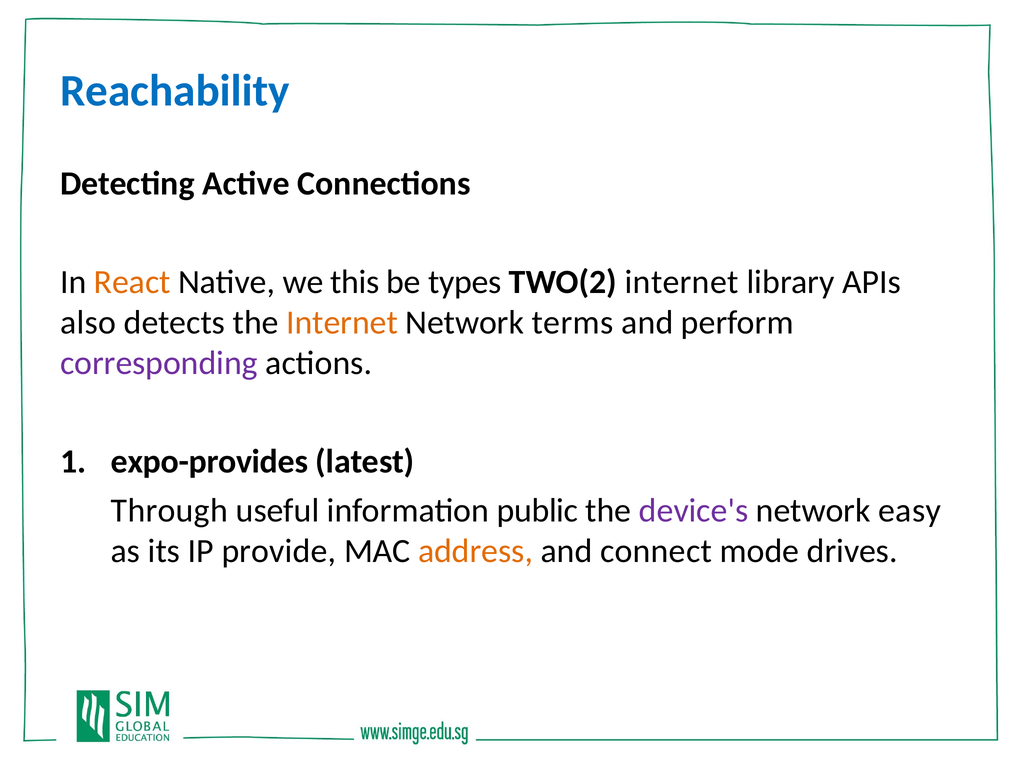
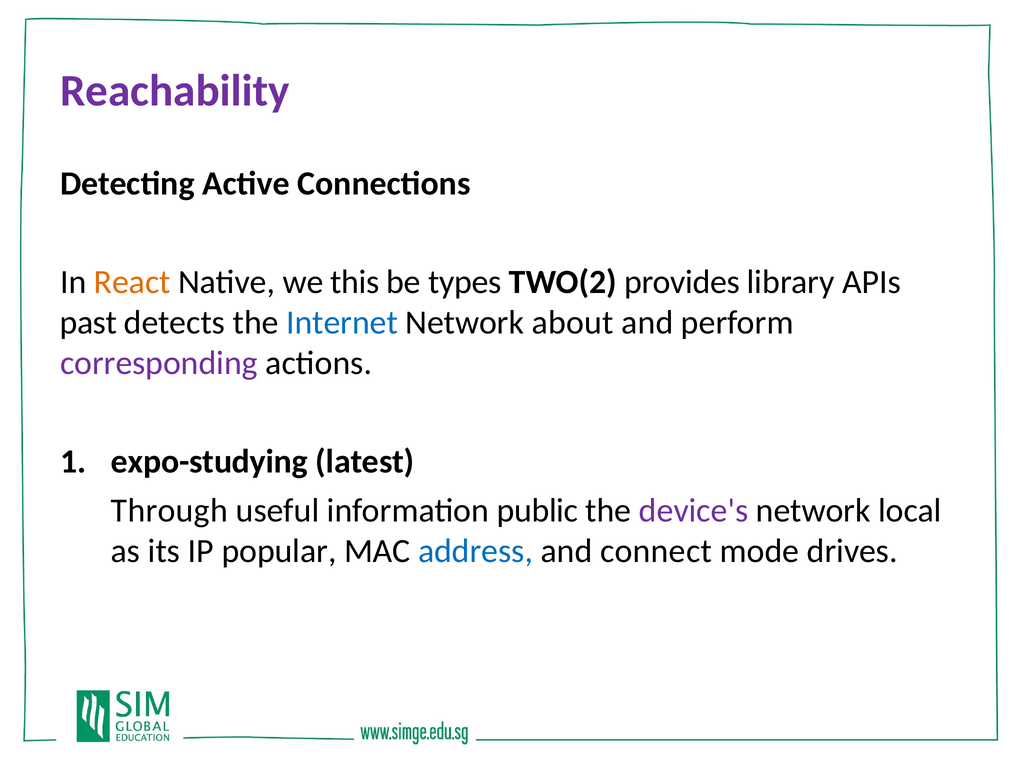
Reachability colour: blue -> purple (175, 91)
TWO(2 internet: internet -> provides (682, 282)
also: also -> past (88, 323)
Internet colour: orange -> blue (342, 323)
terms: terms -> about (573, 323)
expo-provides: expo-provides -> expo-studying (209, 461)
easy: easy -> local (910, 511)
provide: provide -> popular (279, 551)
address colour: orange -> blue (476, 551)
